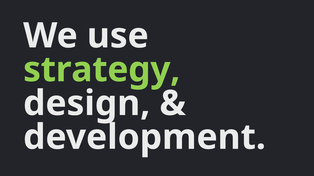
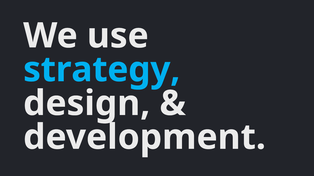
strategy colour: light green -> light blue (102, 70)
